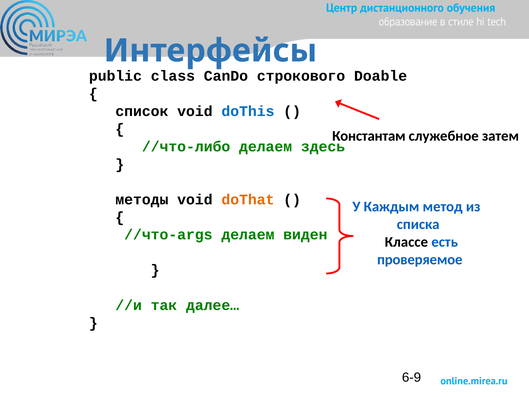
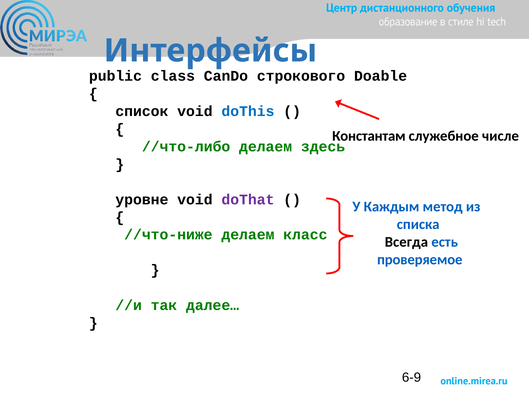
затем: затем -> числе (500, 136)
методы: методы -> уровне (142, 199)
doThat colour: orange -> purple (248, 199)
//что-args: //что-args -> //что-ниже (168, 235)
виден: виден -> класс (305, 235)
Классе: Классе -> Всегда (406, 242)
